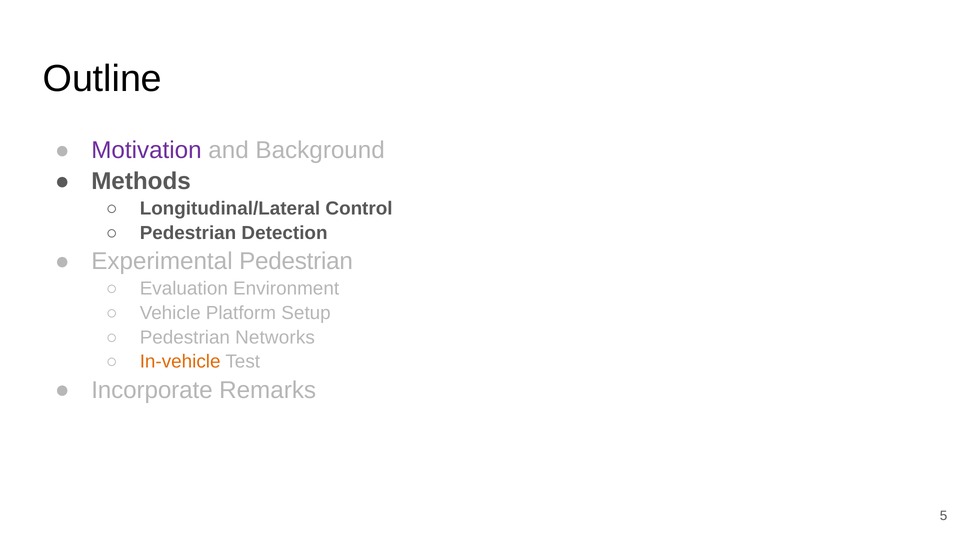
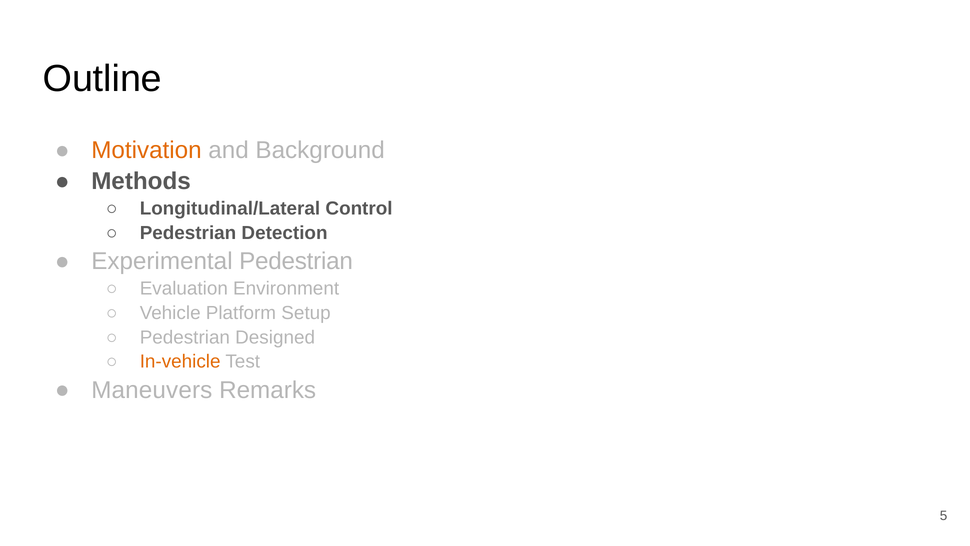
Motivation colour: purple -> orange (146, 150)
Networks: Networks -> Designed (275, 337)
Incorporate: Incorporate -> Maneuvers (152, 390)
